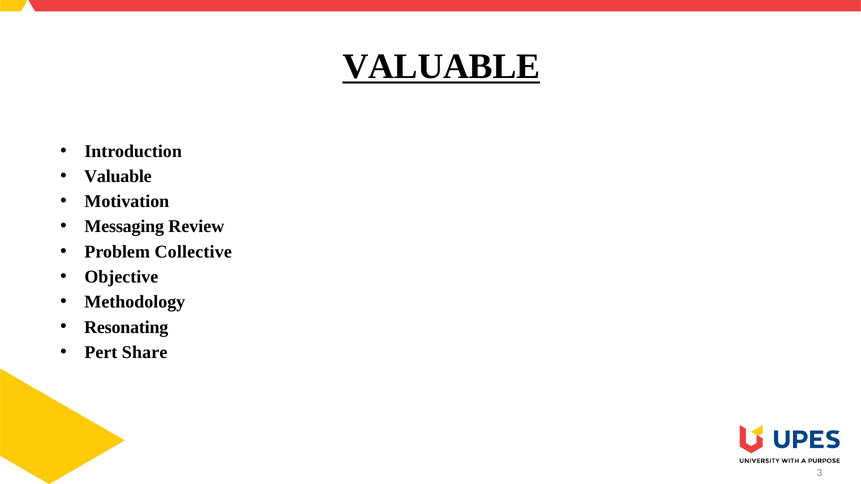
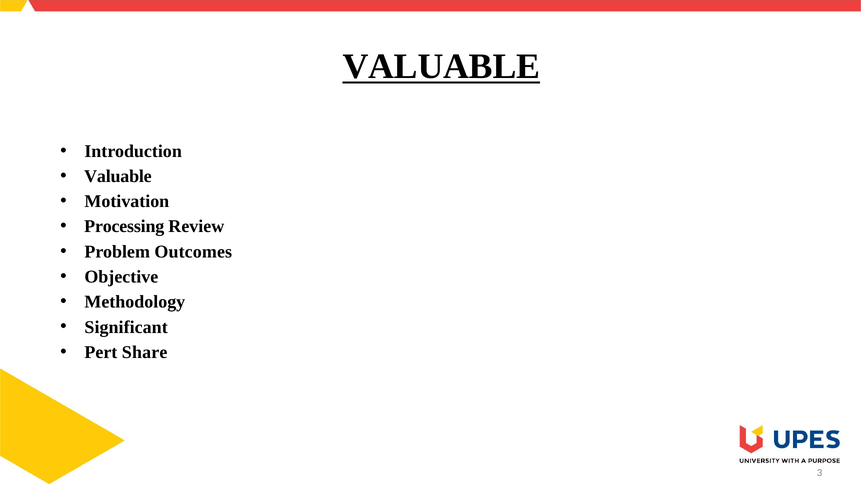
Messaging: Messaging -> Processing (124, 227)
Collective: Collective -> Outcomes (193, 252)
Resonating: Resonating -> Significant (126, 327)
